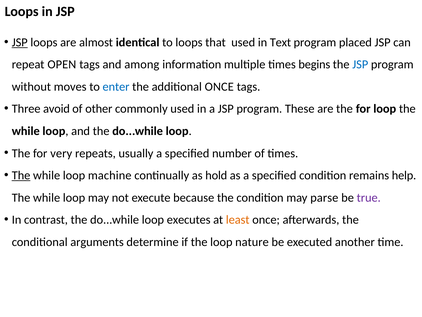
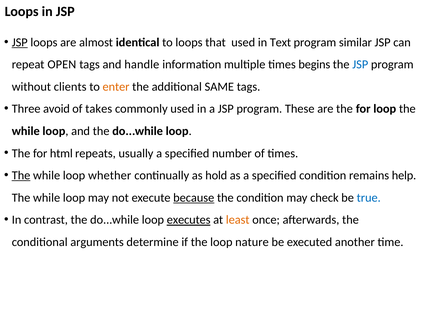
placed: placed -> similar (355, 42)
among: among -> handle (142, 64)
moves: moves -> clients (70, 87)
enter colour: blue -> orange (116, 87)
additional ONCE: ONCE -> SAME (219, 87)
other: other -> takes (99, 109)
very: very -> html (61, 153)
machine: machine -> whether (110, 175)
because underline: none -> present (194, 197)
parse: parse -> check (324, 197)
true colour: purple -> blue (369, 197)
executes underline: none -> present (189, 219)
